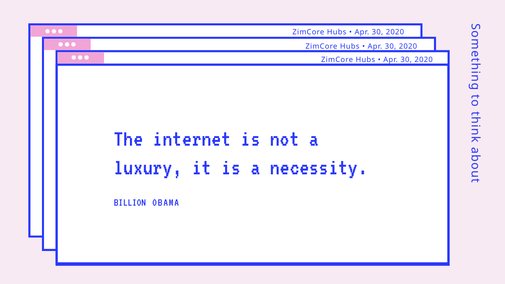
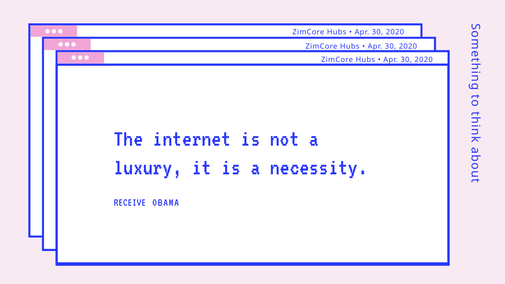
BILLION: BILLION -> RECEIVE (130, 202)
